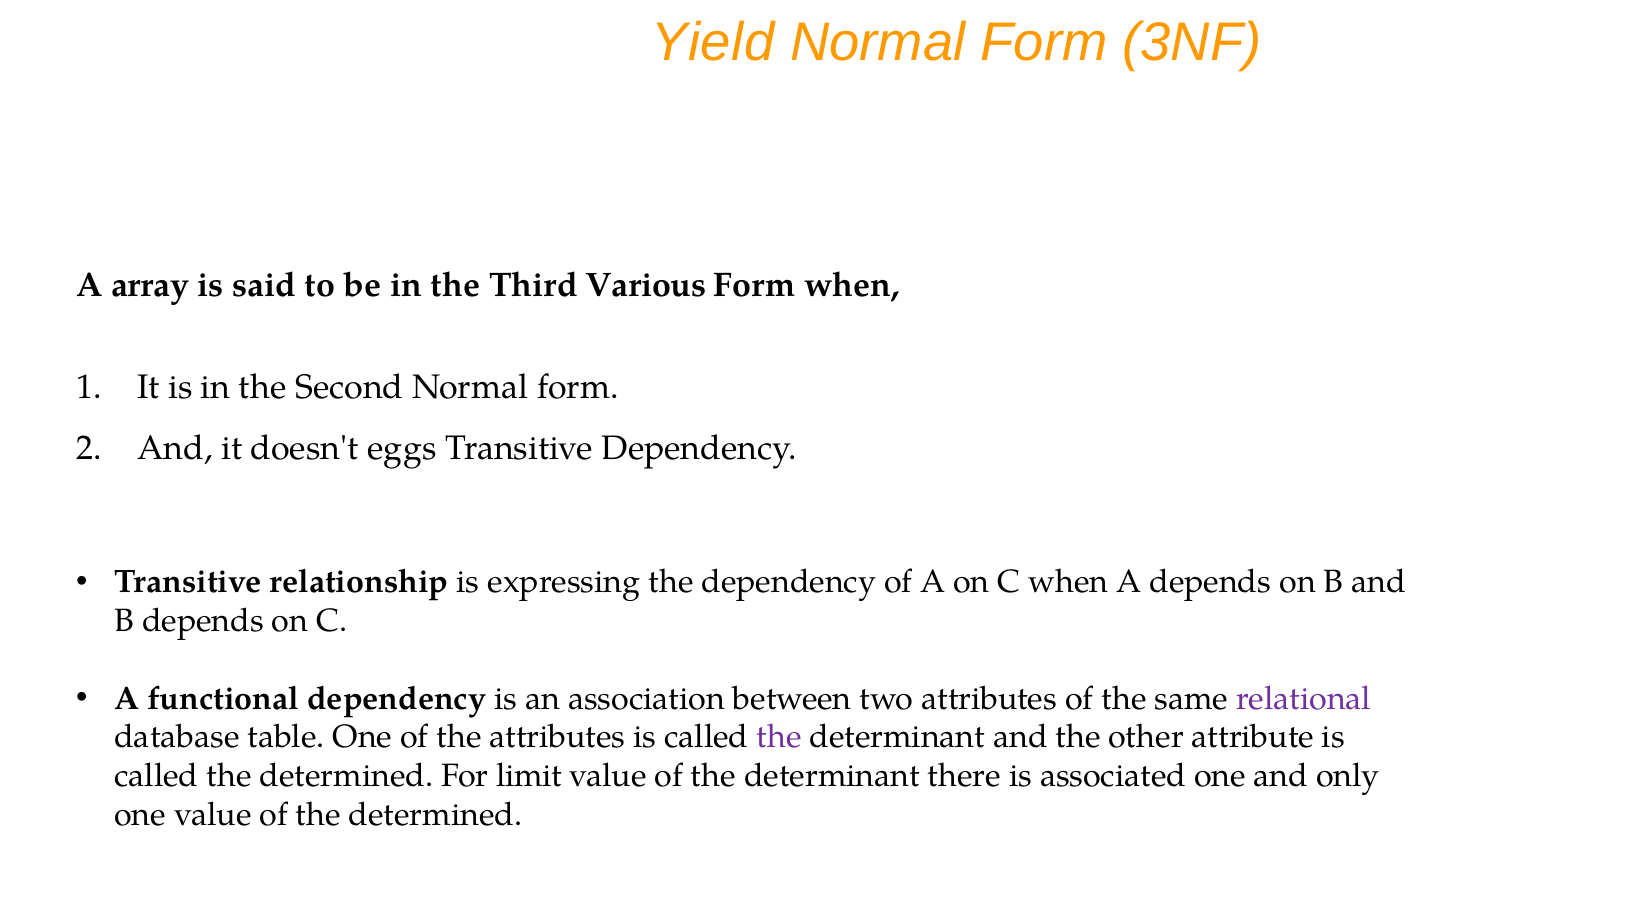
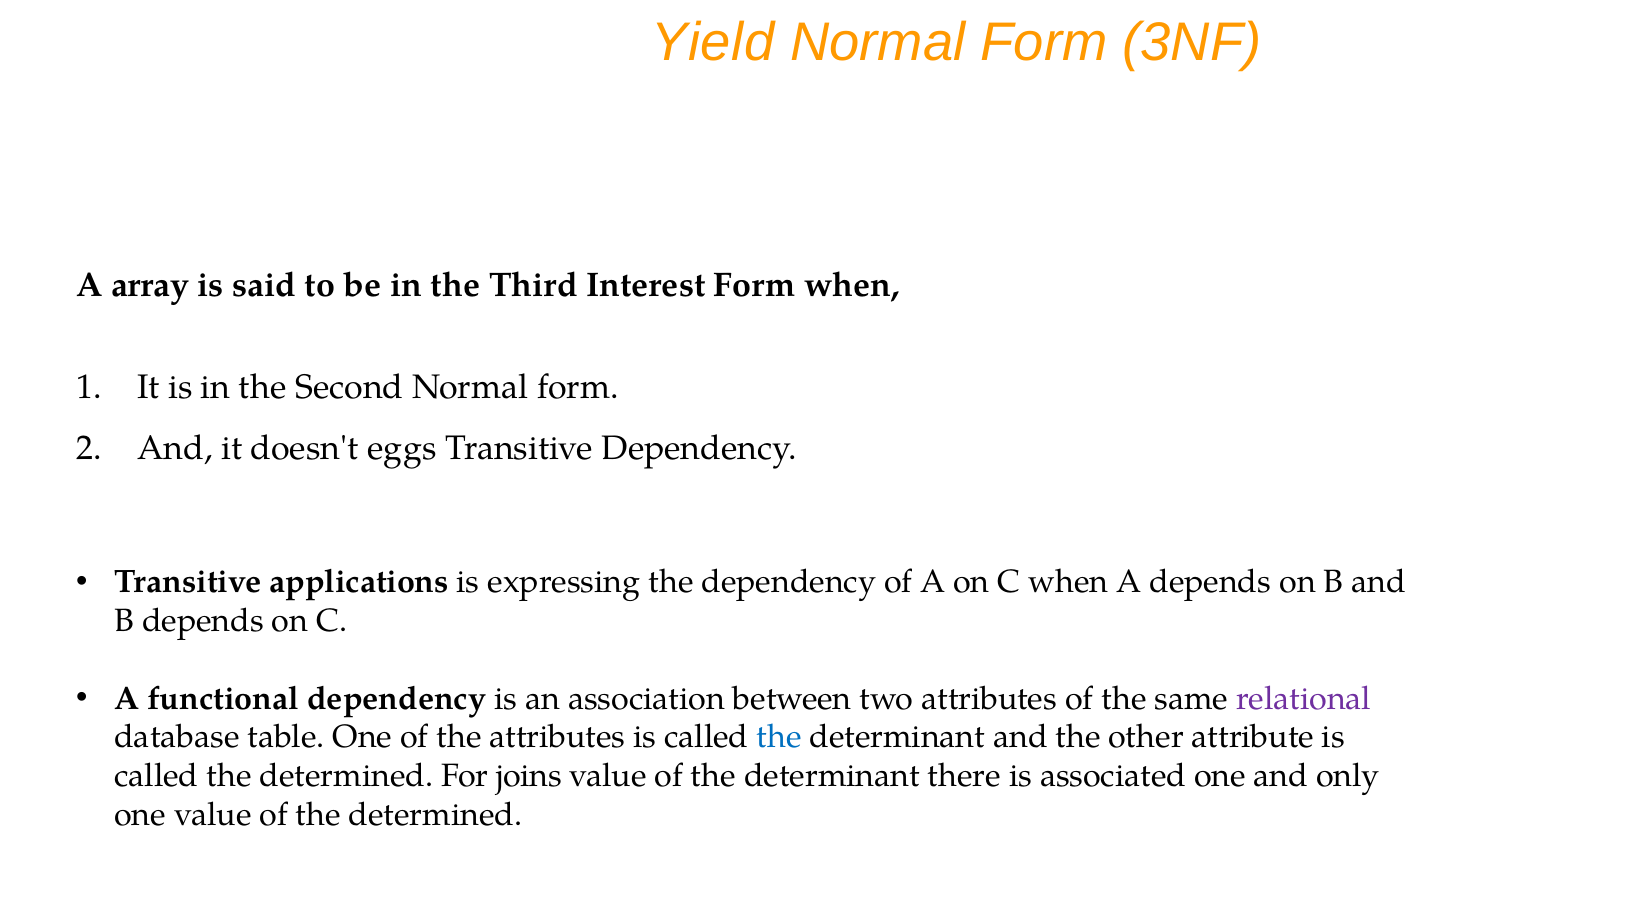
Various: Various -> Interest (646, 285)
relationship: relationship -> applications (359, 583)
the colour: purple -> blue (779, 738)
limit: limit -> joins (529, 776)
